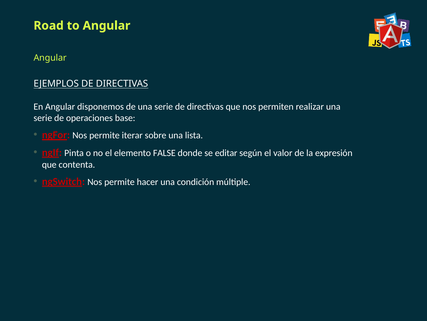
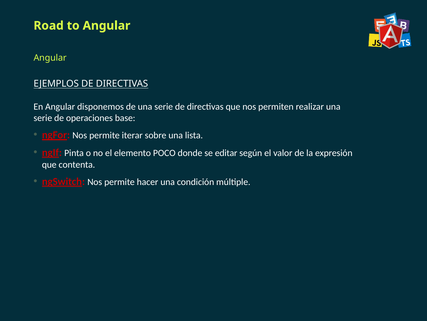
FALSE: FALSE -> POCO (164, 153)
